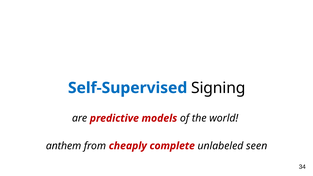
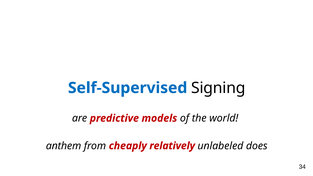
complete: complete -> relatively (172, 146)
seen: seen -> does (257, 146)
